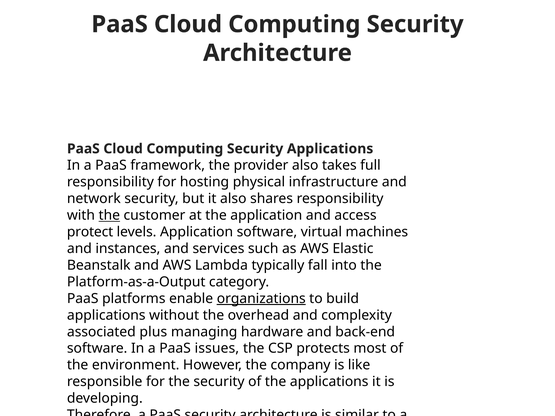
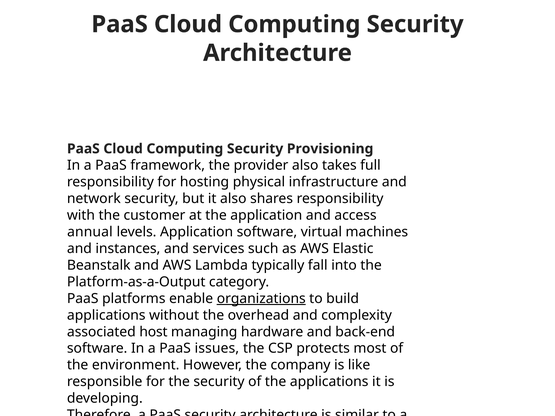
Security Applications: Applications -> Provisioning (330, 149)
the underline: present -> none (109, 215)
protect: protect -> annual (90, 232)
plus: plus -> host (153, 332)
